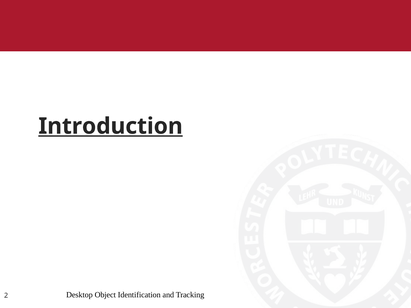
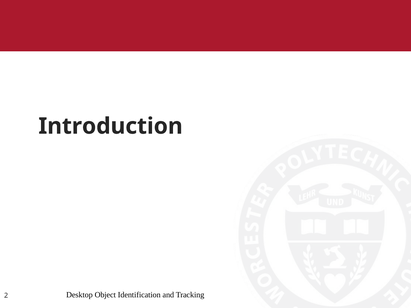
Introduction underline: present -> none (111, 126)
